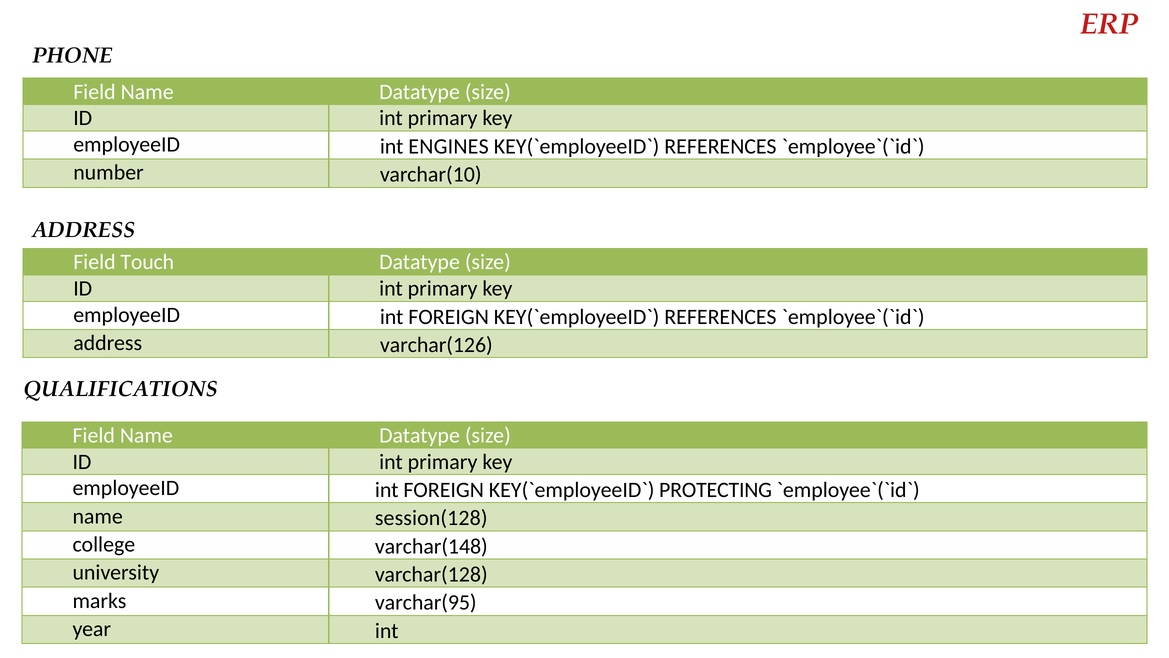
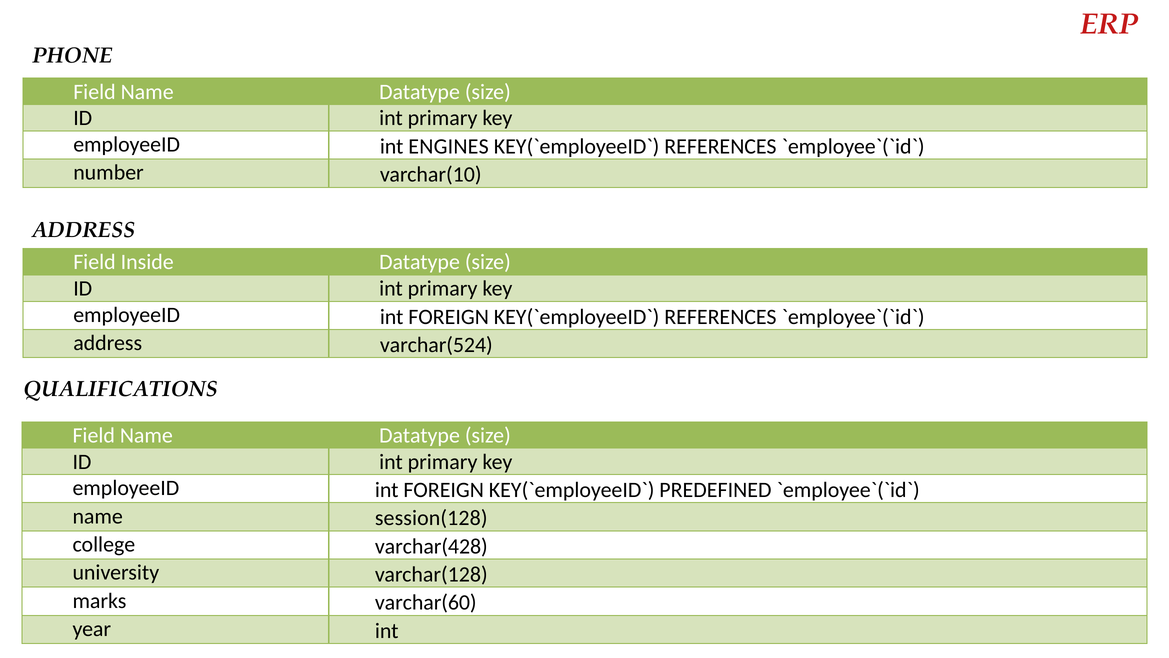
Touch: Touch -> Inside (147, 262)
varchar(126: varchar(126 -> varchar(524 (436, 345)
PROTECTING: PROTECTING -> PREDEFINED (715, 490)
varchar(148: varchar(148 -> varchar(428 (431, 546)
varchar(95: varchar(95 -> varchar(60 (426, 602)
